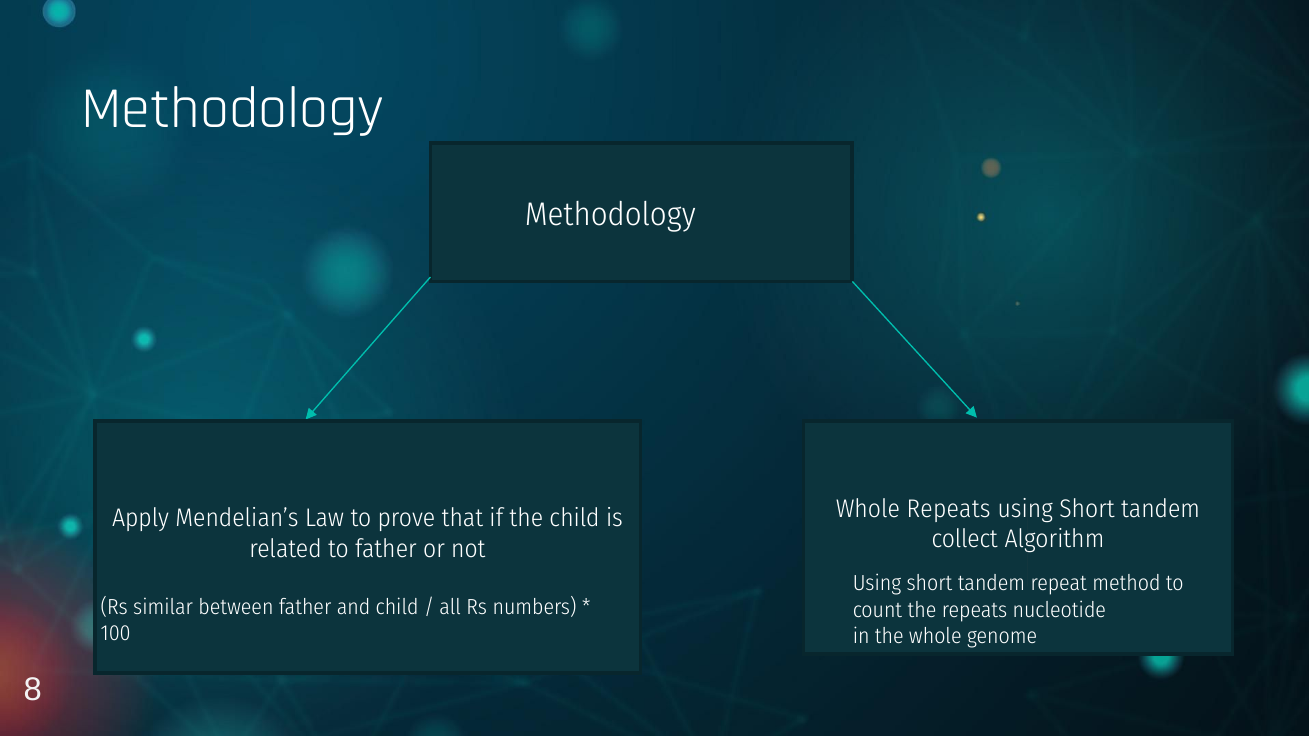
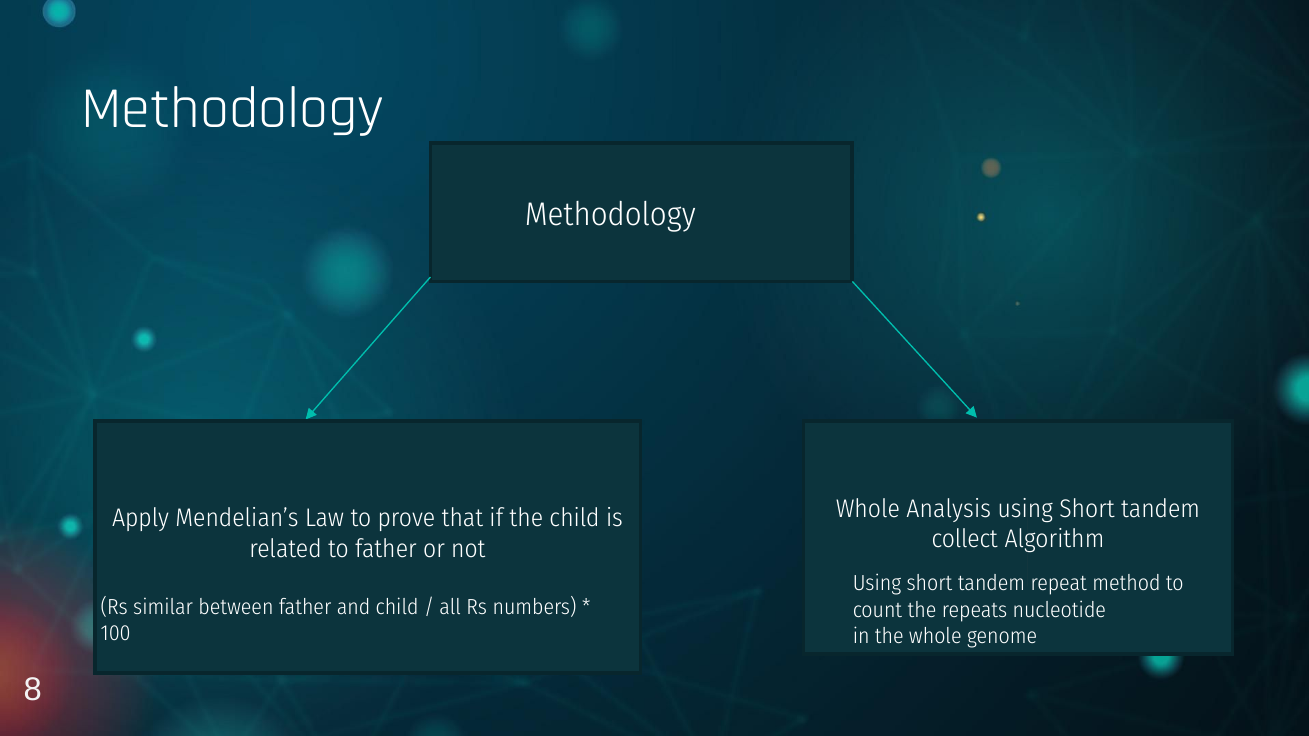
Whole Repeats: Repeats -> Analysis (949, 509)
